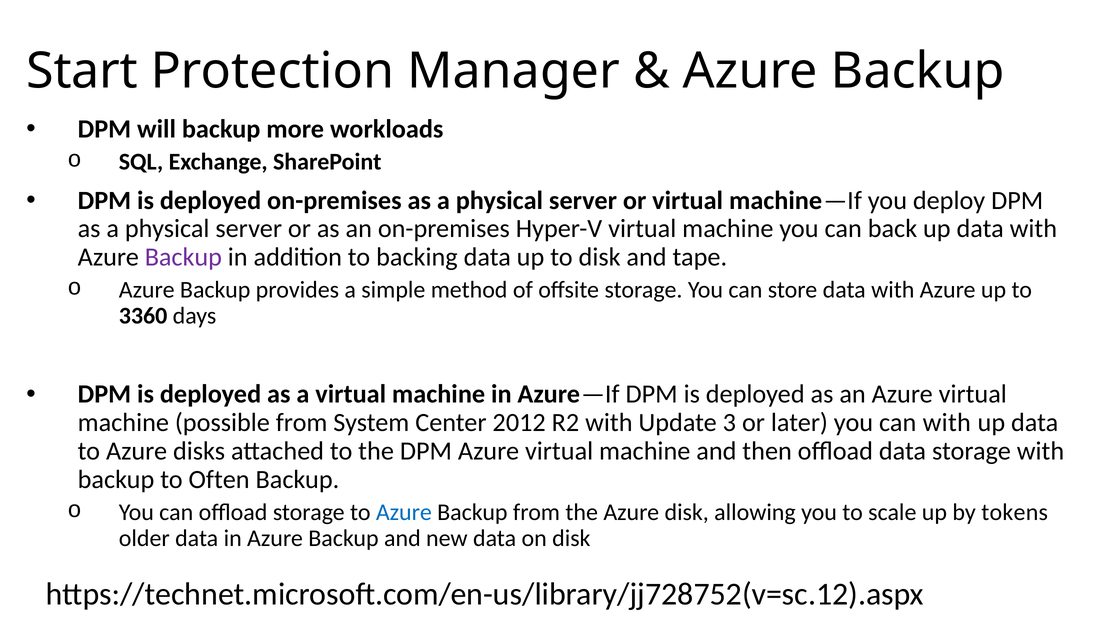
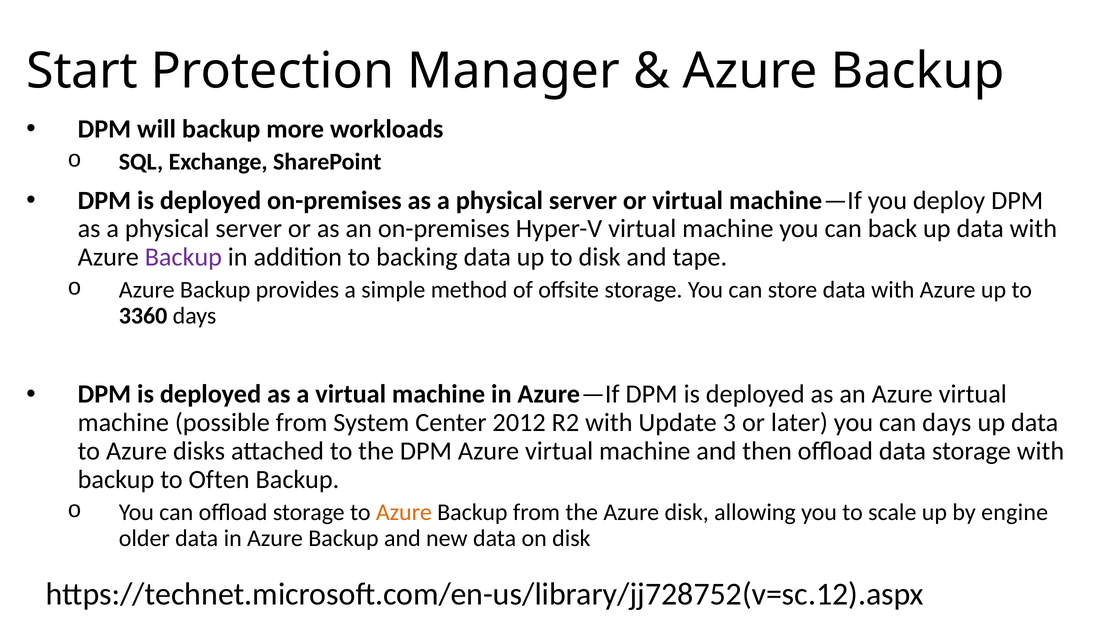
can with: with -> days (947, 422)
Azure colour: blue -> orange (404, 512)
tokens: tokens -> engine (1015, 512)
